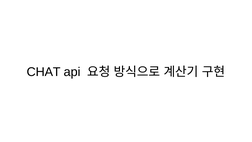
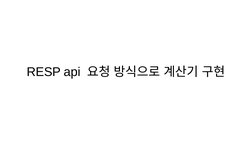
CHAT: CHAT -> RESP (44, 72)
